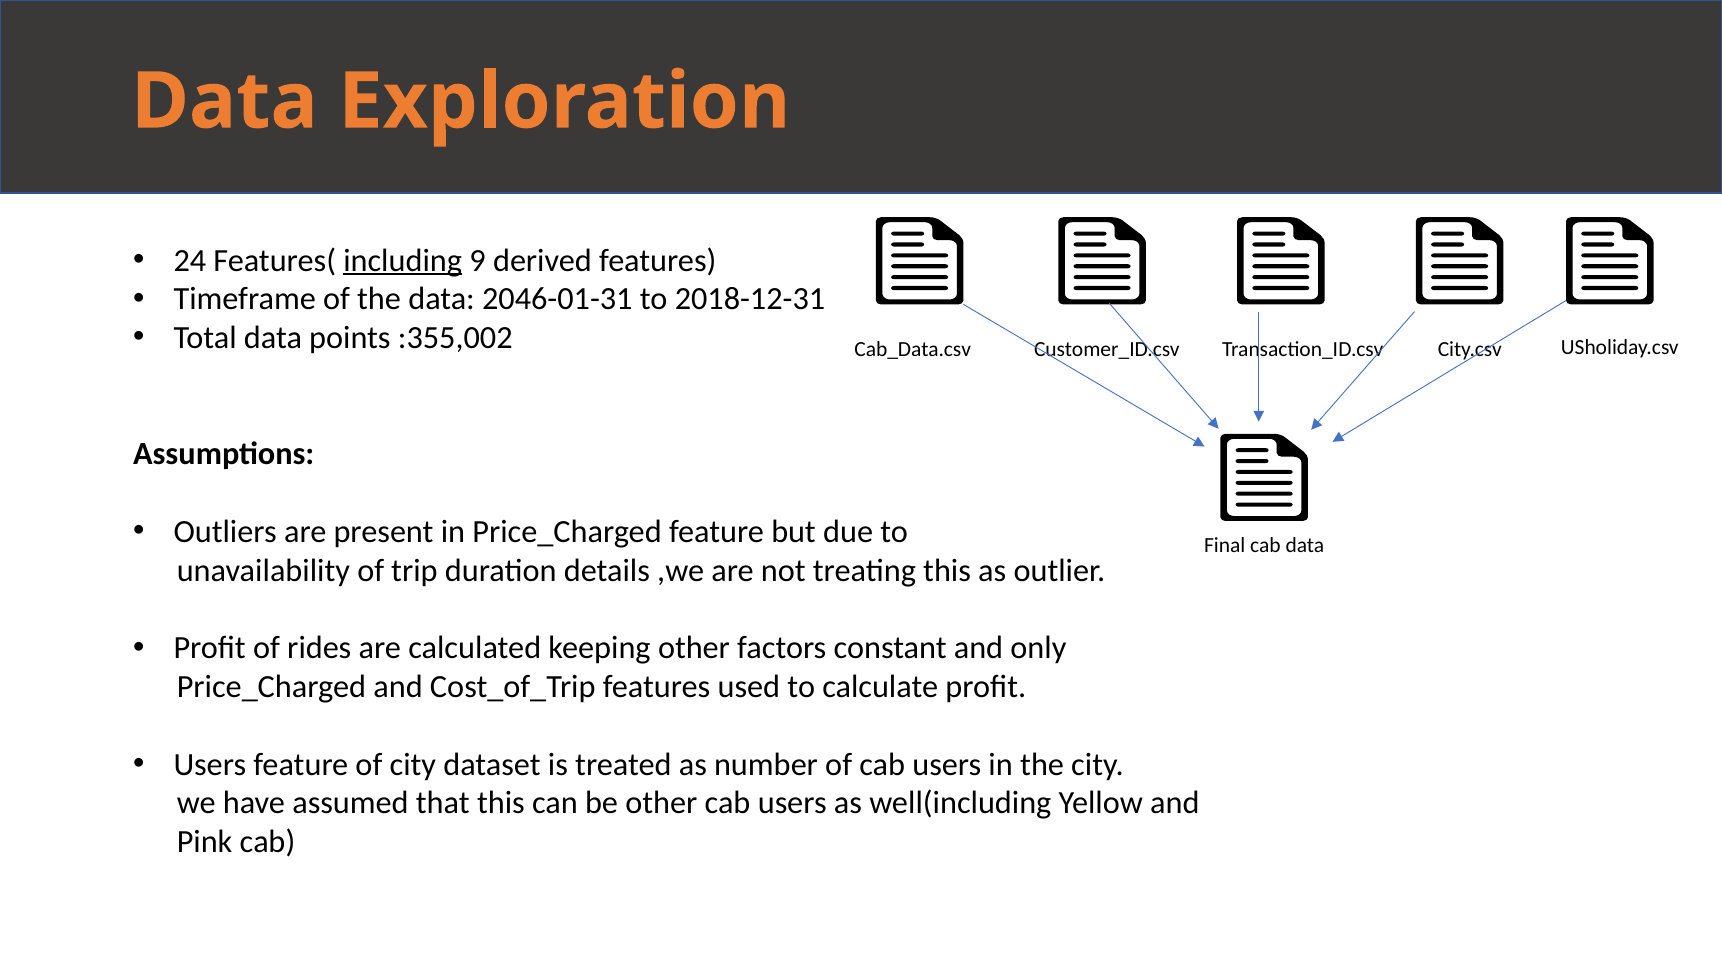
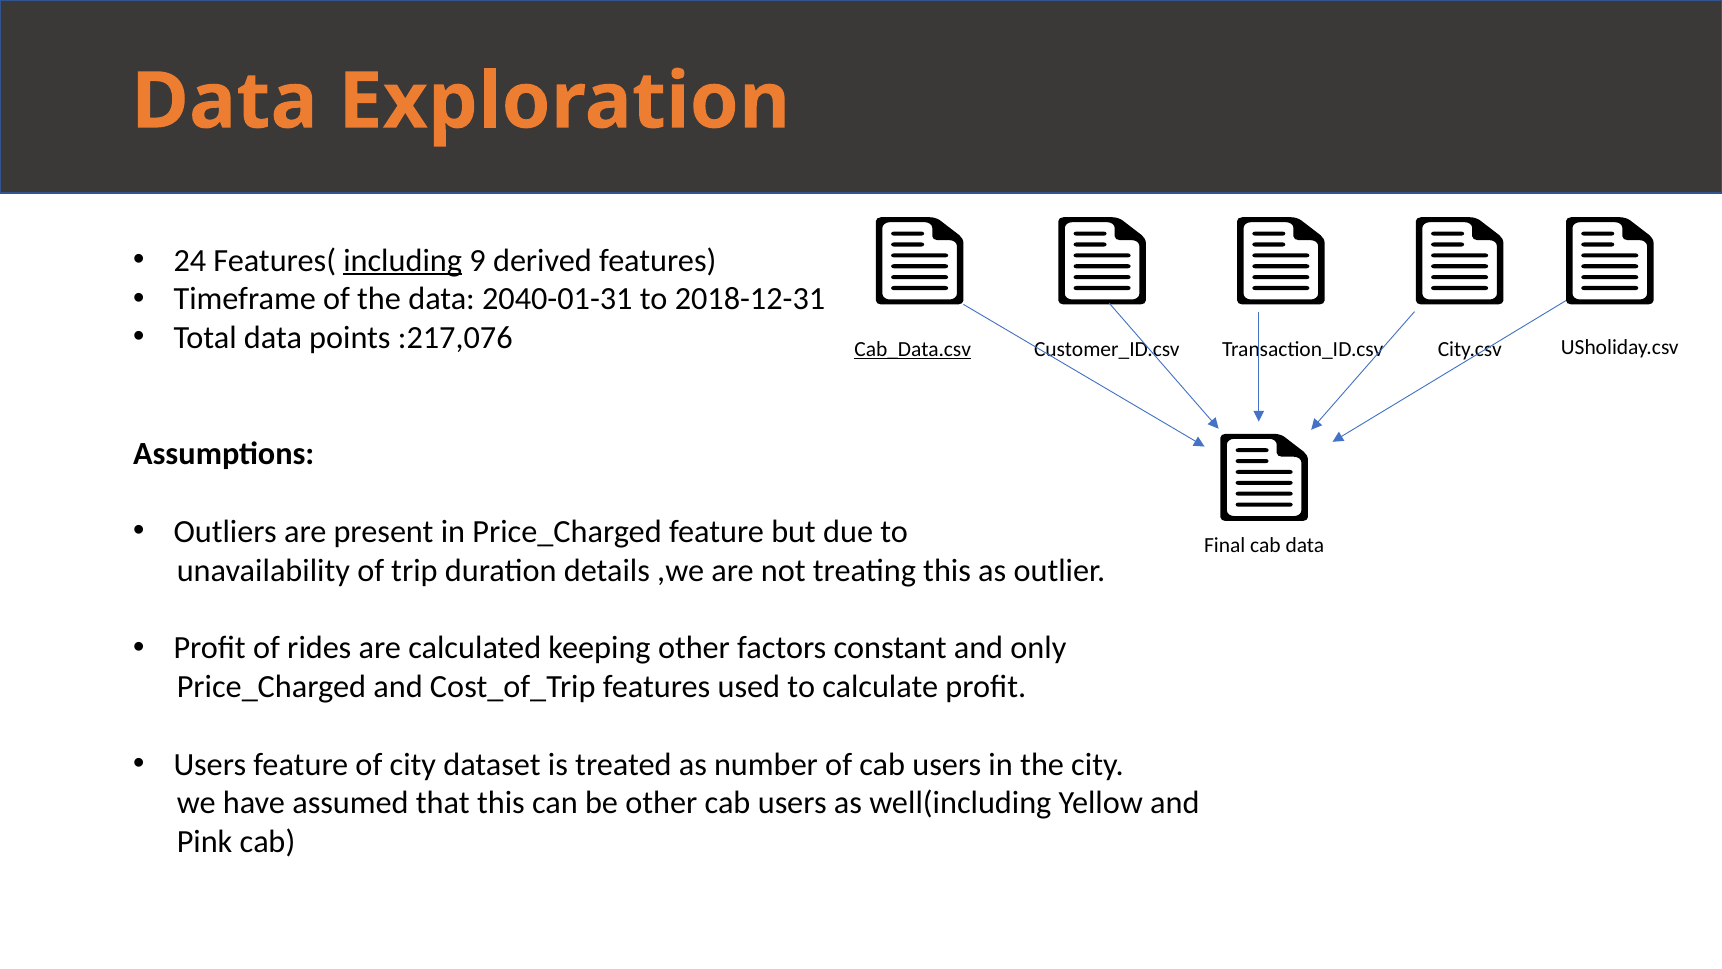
2046-01-31: 2046-01-31 -> 2040-01-31 (557, 299)
:355,002: :355,002 -> :217,076 (455, 338)
Cab_Data.csv underline: none -> present (913, 349)
